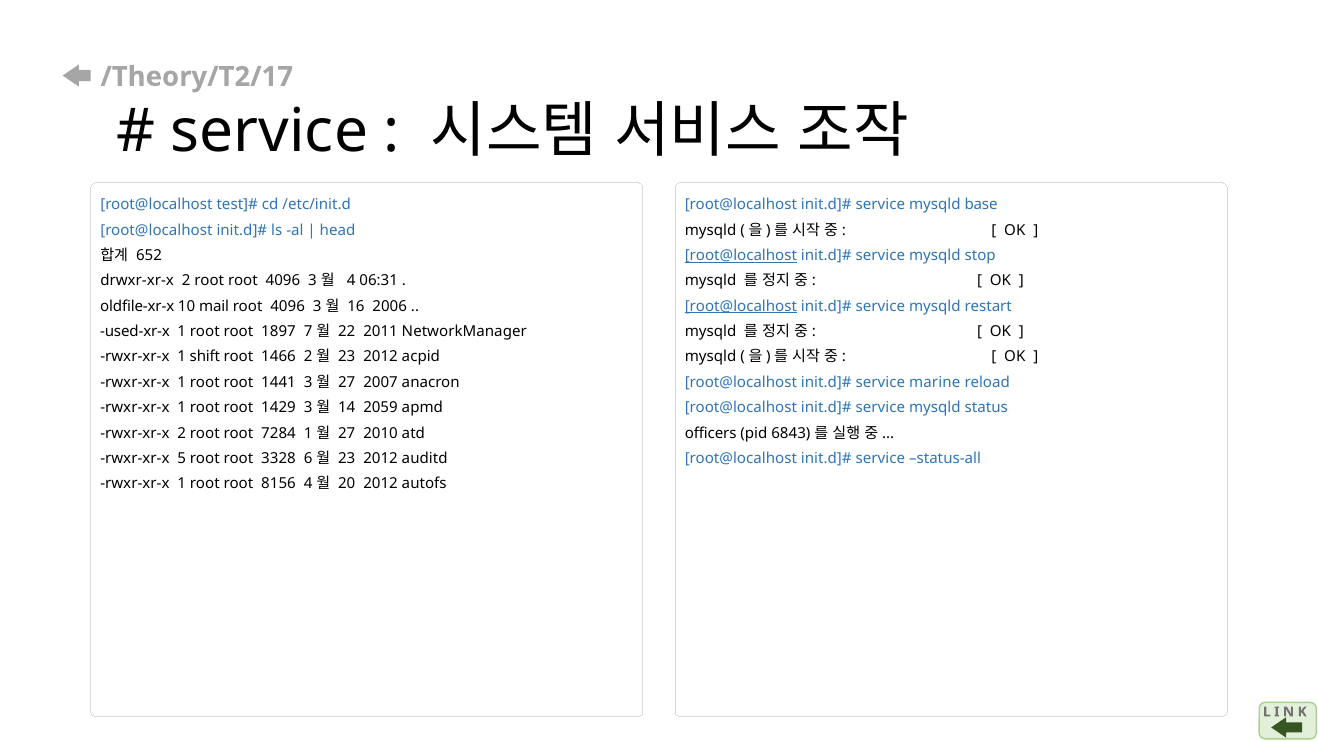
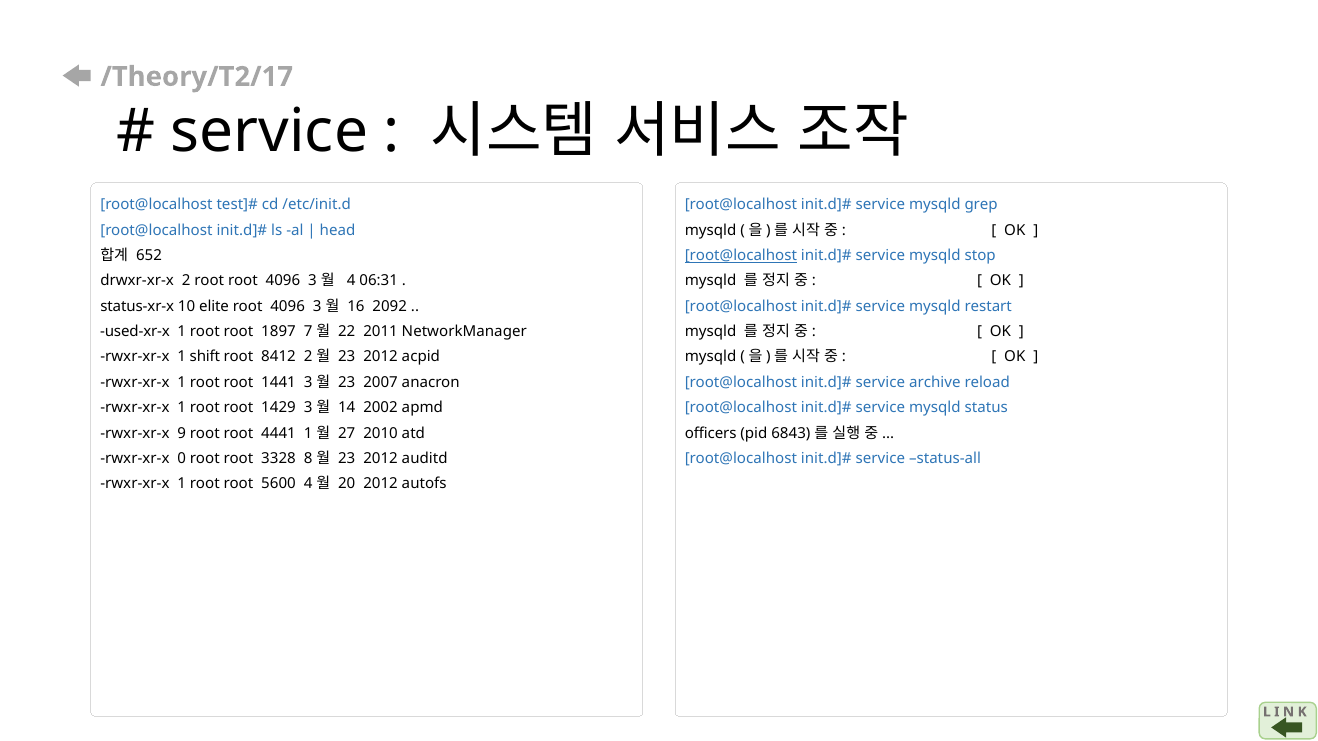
base: base -> grep (981, 205)
oldfile-xr-x: oldfile-xr-x -> status-xr-x (137, 306)
mail: mail -> elite (214, 306)
2006: 2006 -> 2092 (390, 306)
root@localhost underline: present -> none (741, 306)
1466: 1466 -> 8412 (279, 357)
27: 27 -> 23 (347, 383)
marine: marine -> archive (935, 383)
2059: 2059 -> 2002 (380, 408)
rwxr-xr-x 2: 2 -> 9 (182, 433)
7284: 7284 -> 4441 (279, 433)
5: 5 -> 0 (182, 459)
6: 6 -> 8 (308, 459)
8156: 8156 -> 5600 (279, 484)
